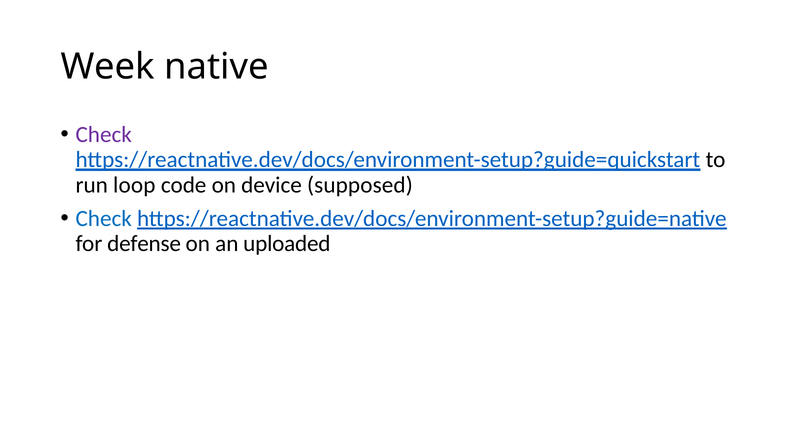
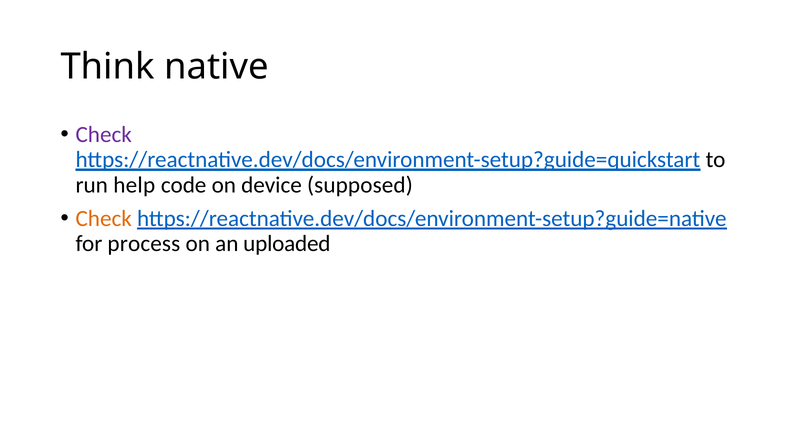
Week: Week -> Think (108, 67)
loop: loop -> help (134, 185)
Check colour: blue -> orange (104, 219)
defense: defense -> process (144, 244)
